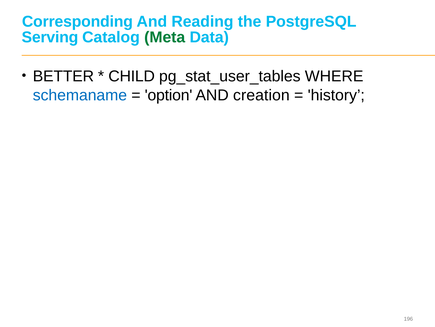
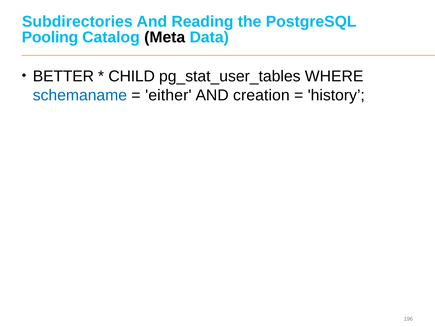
Corresponding: Corresponding -> Subdirectories (77, 21)
Serving: Serving -> Pooling (50, 37)
Meta colour: green -> black (165, 37)
option: option -> either (168, 95)
